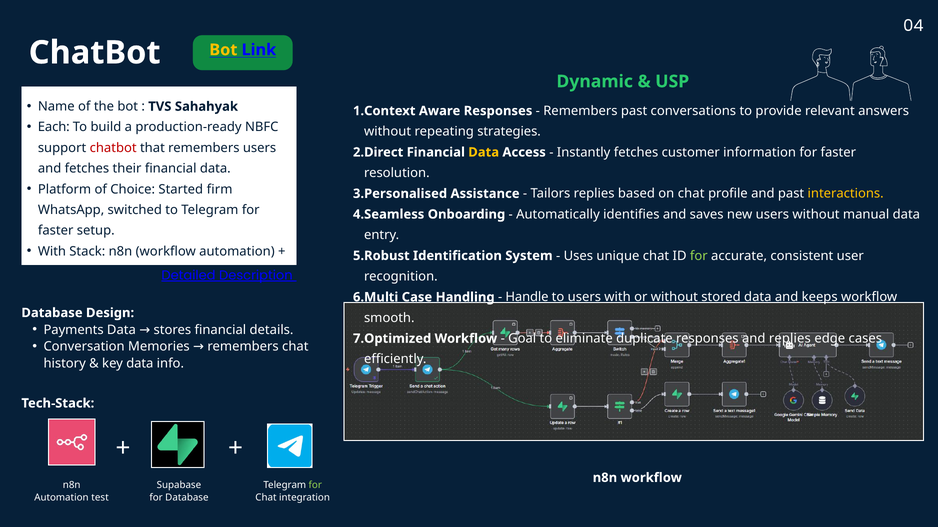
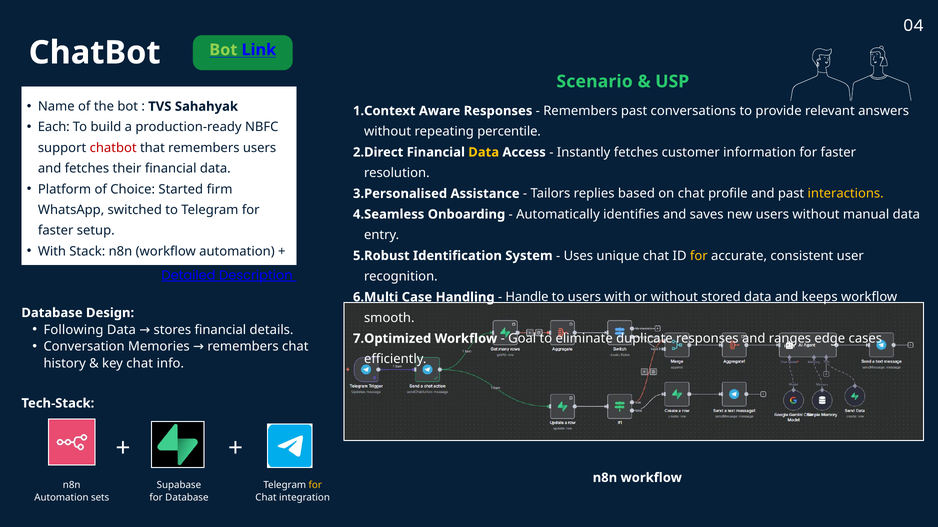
Bot colour: yellow -> light green (223, 50)
Dynamic: Dynamic -> Scenario (595, 82)
strategies: strategies -> percentile (509, 132)
for colour: light green -> yellow (699, 256)
Payments: Payments -> Following (73, 330)
and replies: replies -> ranges (790, 339)
key data: data -> chat (140, 364)
for colour: light green -> yellow (315, 485)
test: test -> sets (100, 498)
